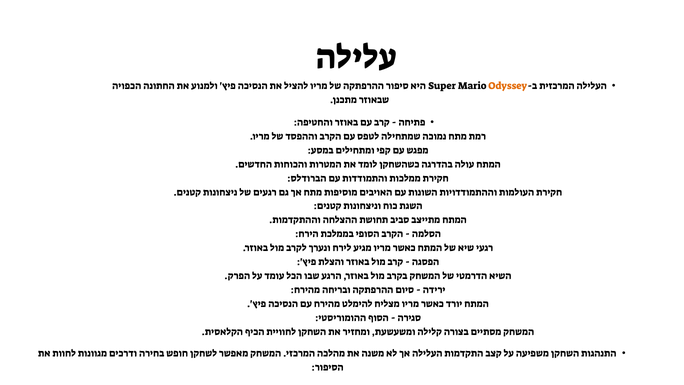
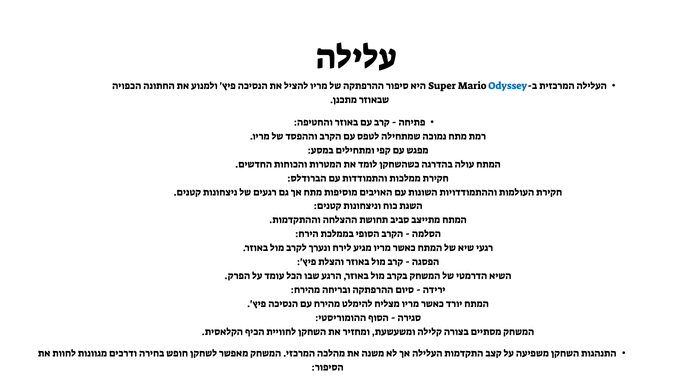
Odyssey colour: orange -> blue (508, 86)
